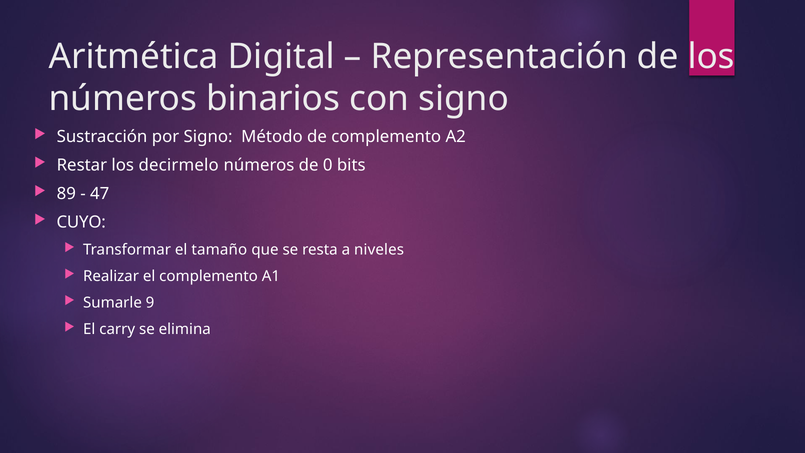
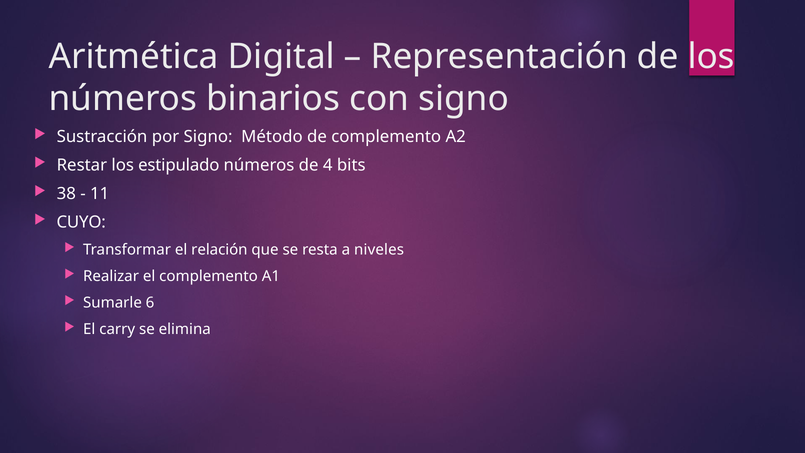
decirmelo: decirmelo -> estipulado (179, 165)
0: 0 -> 4 (328, 165)
89: 89 -> 38 (66, 194)
47: 47 -> 11 (100, 194)
tamaño: tamaño -> relación (219, 250)
9: 9 -> 6 (150, 303)
